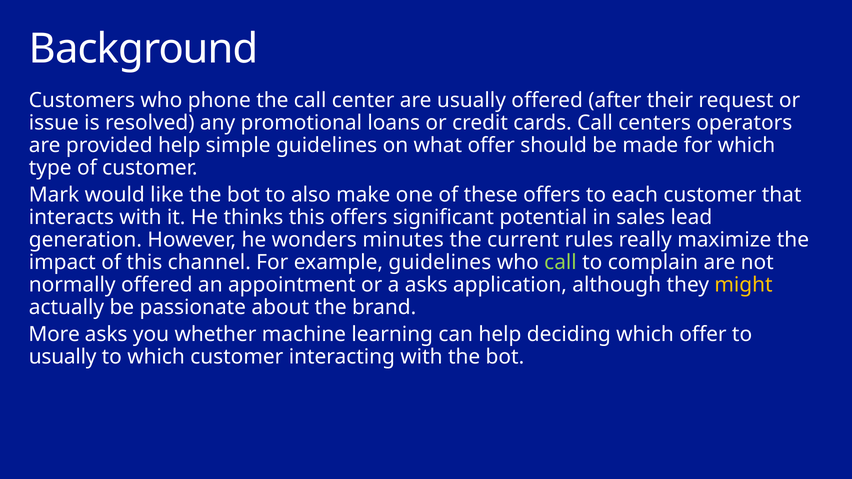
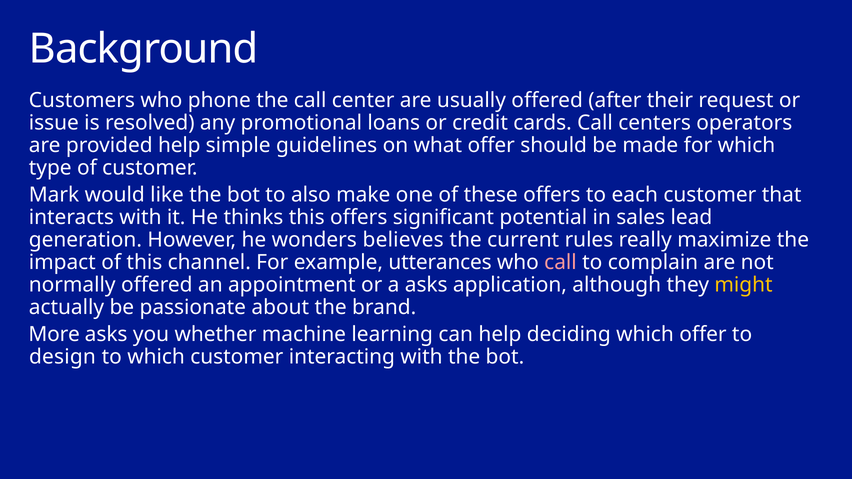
minutes: minutes -> believes (403, 240)
example guidelines: guidelines -> utterances (440, 262)
call colour: light green -> pink (560, 262)
usually: usually -> design (62, 357)
